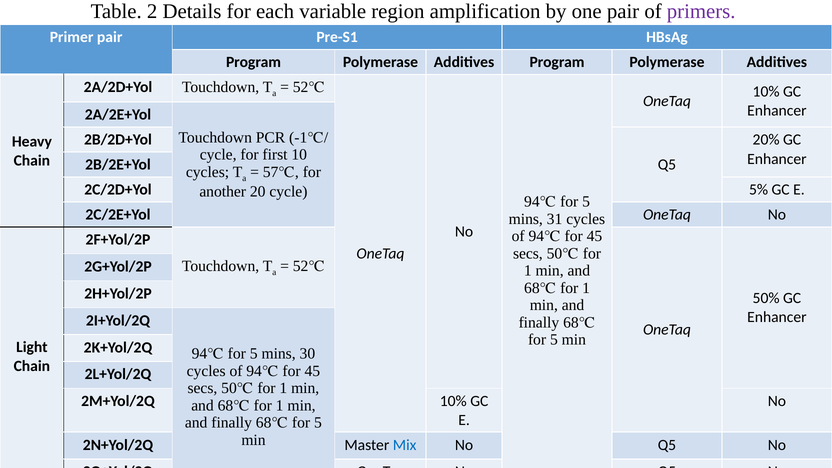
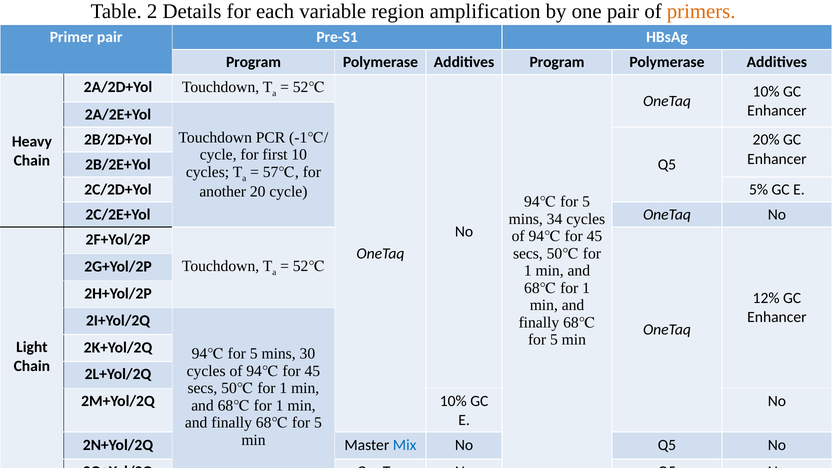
primers colour: purple -> orange (701, 12)
31: 31 -> 34 (555, 219)
50%: 50% -> 12% (766, 298)
